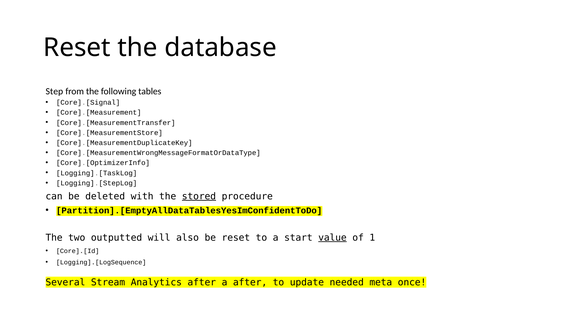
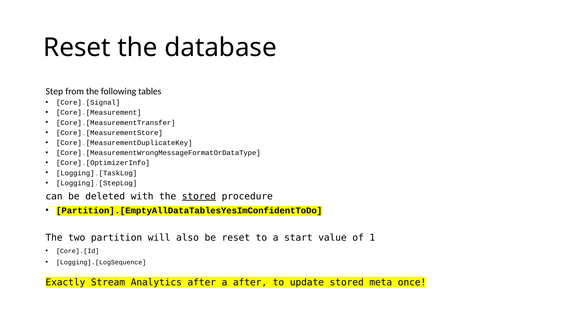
outputted: outputted -> partition (117, 238)
value underline: present -> none (332, 238)
Several: Several -> Exactly (65, 283)
update needed: needed -> stored (347, 283)
